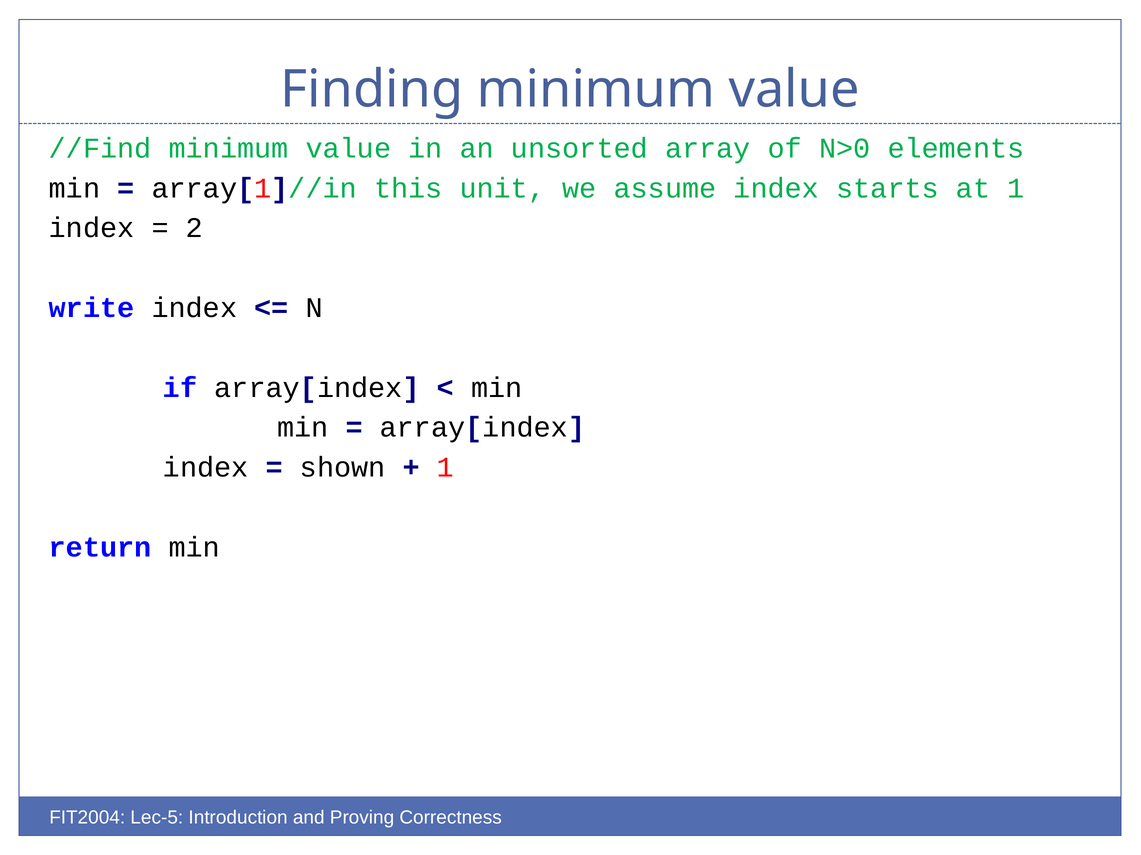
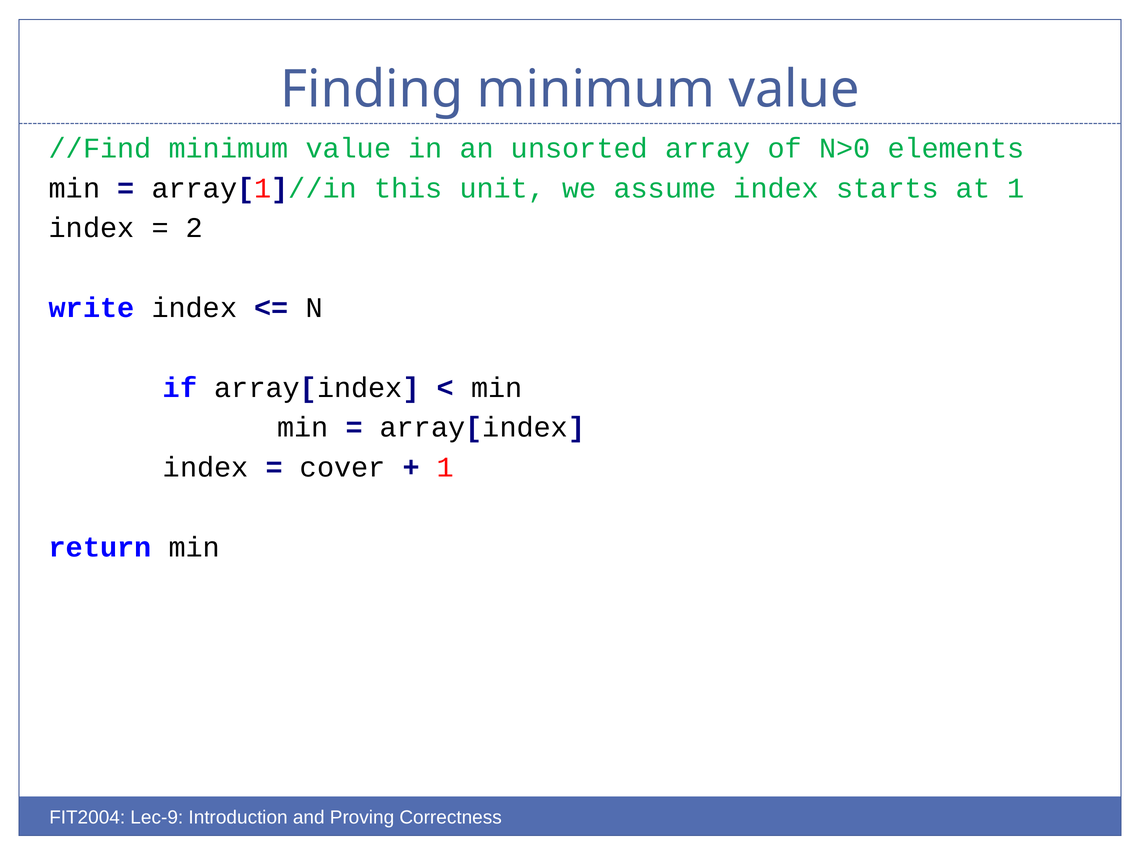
shown: shown -> cover (343, 468)
Lec-5: Lec-5 -> Lec-9 (157, 818)
